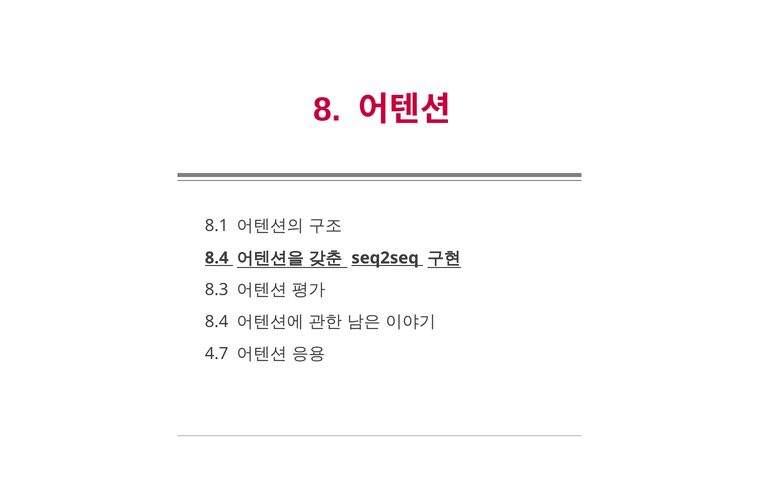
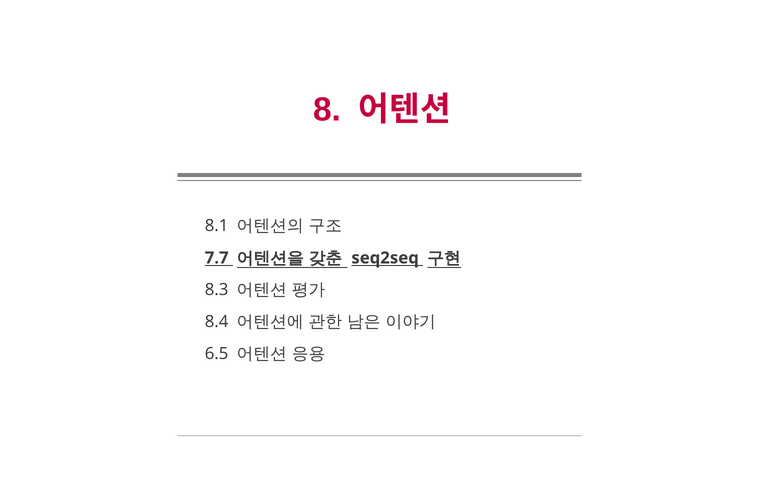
8.4: 8.4 -> 7.7 (217, 258)
4.7: 4.7 -> 6.5 (217, 354)
